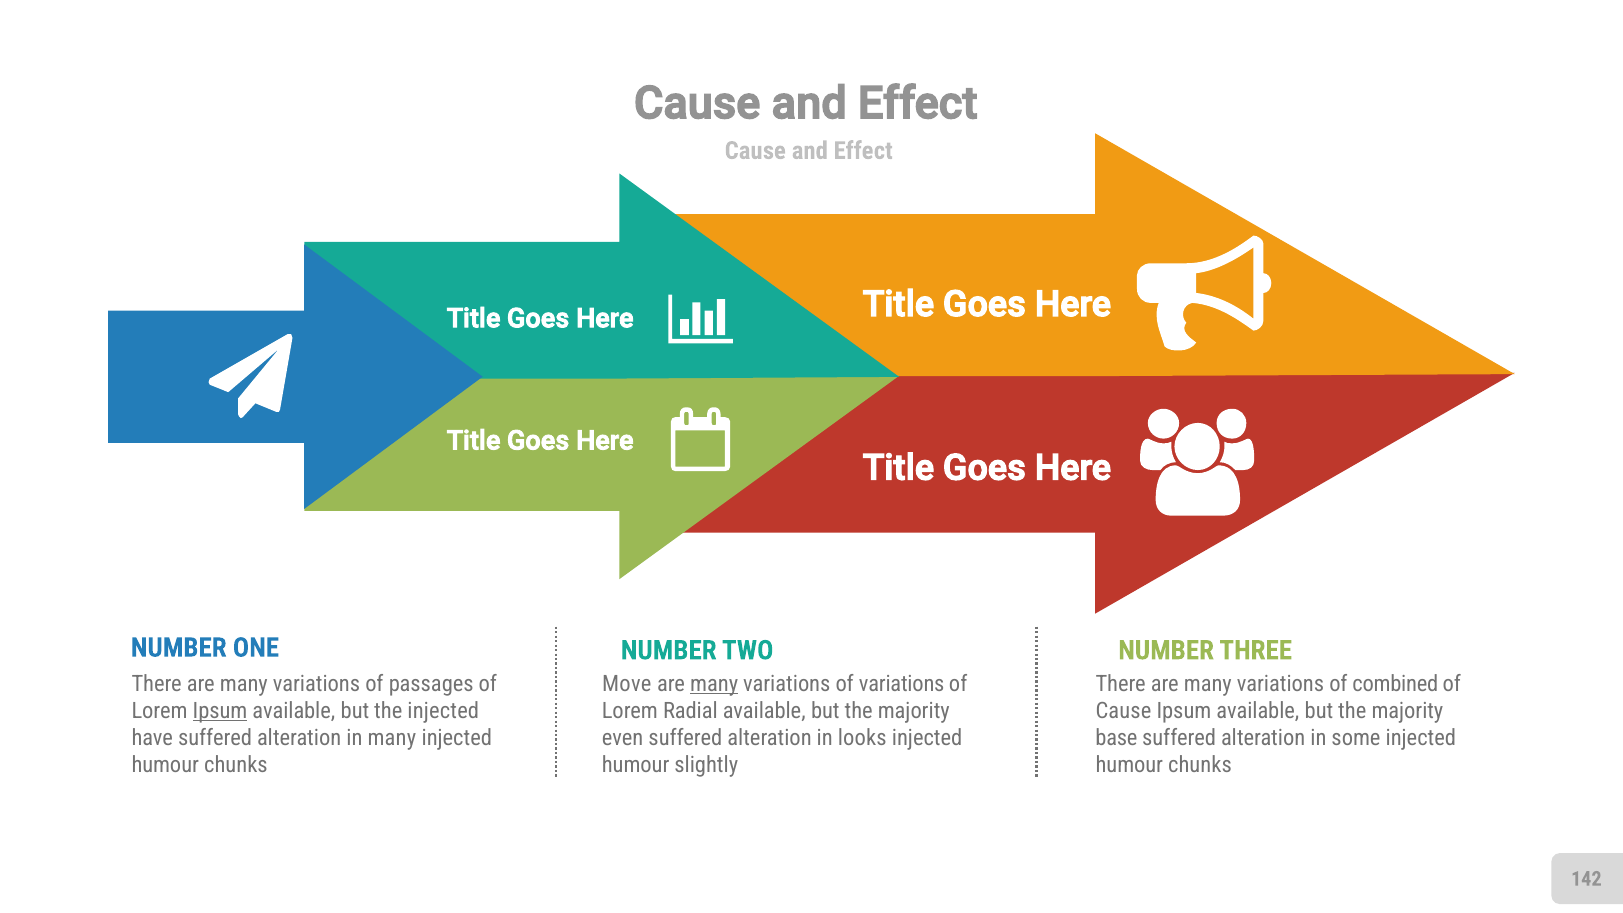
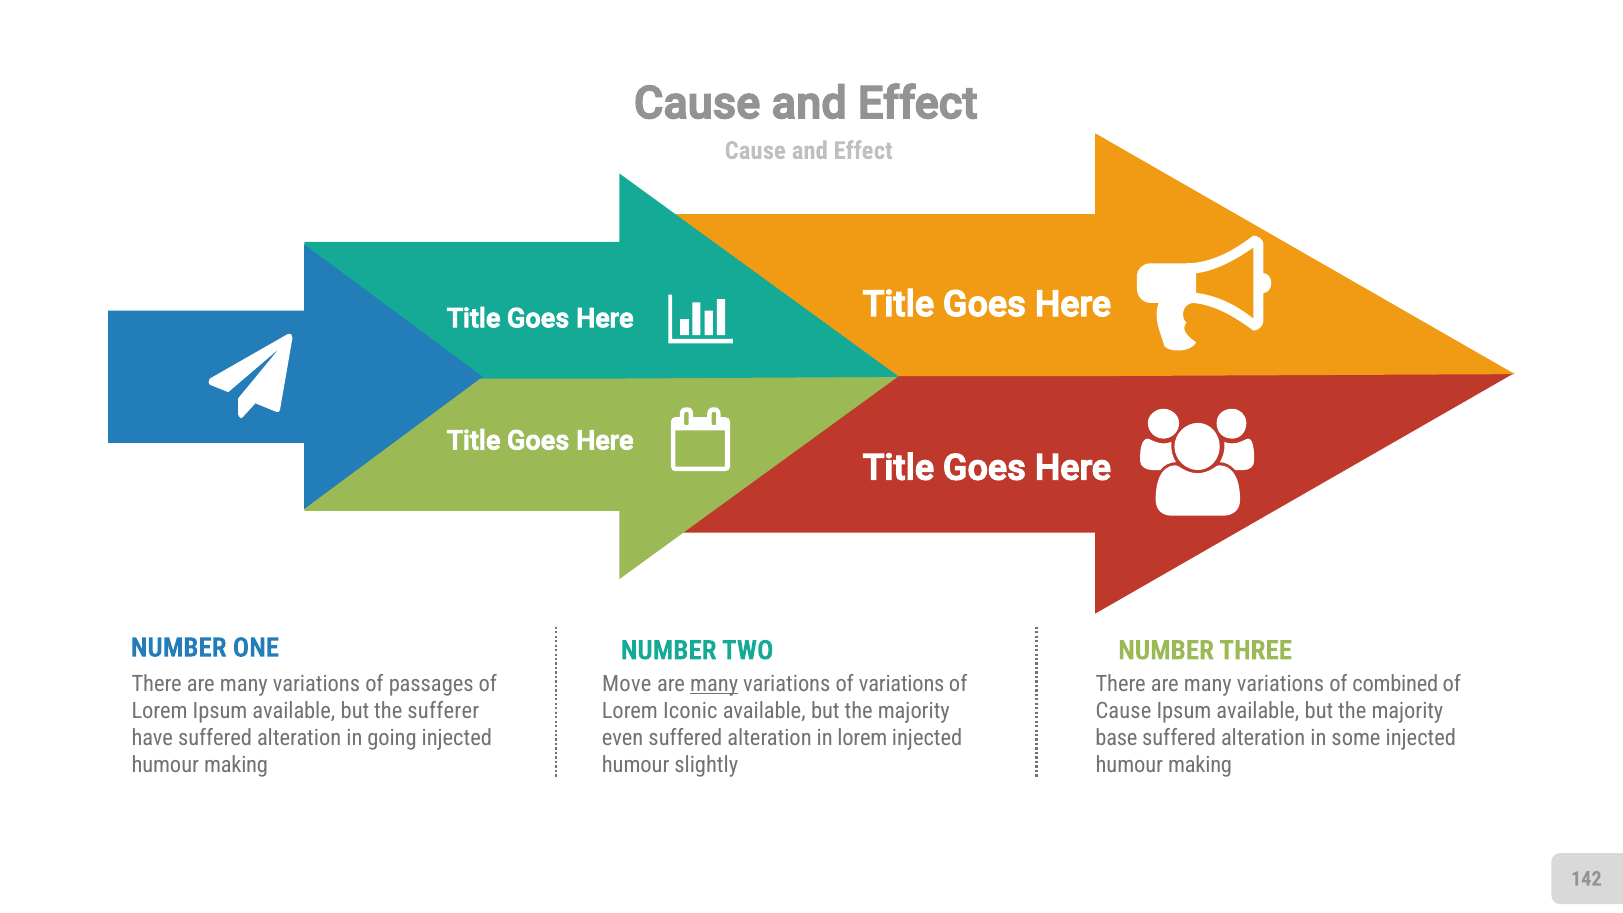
Ipsum underline: present -> none (220, 711)
the injected: injected -> sufferer (443, 711)
Radial: Radial -> Iconic (690, 711)
in many: many -> going (392, 738)
in looks: looks -> lorem (862, 738)
chunks: chunks -> making (236, 765)
chunks: chunks -> making (1200, 765)
